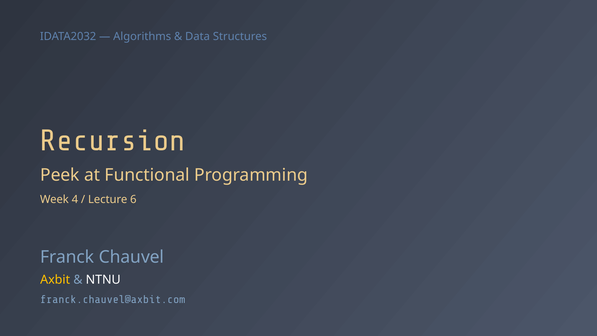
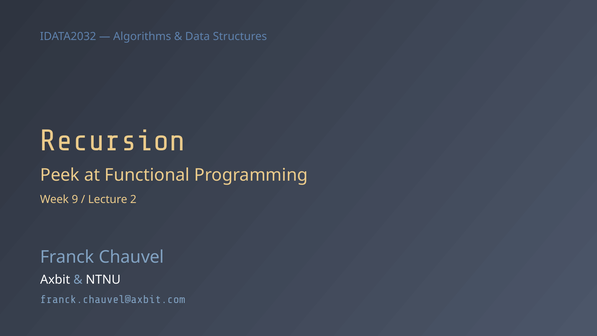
4: 4 -> 9 (75, 199)
6: 6 -> 2 (133, 199)
Axbit colour: yellow -> white (55, 280)
